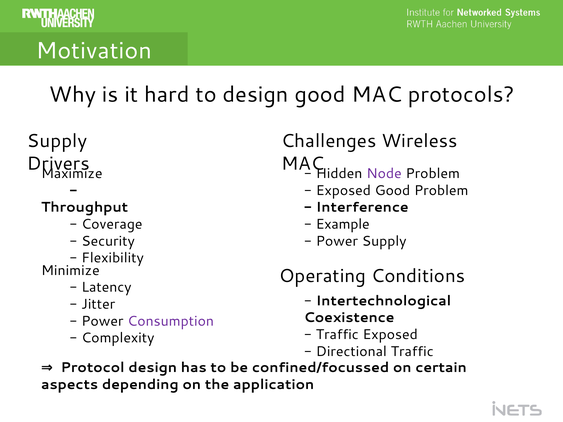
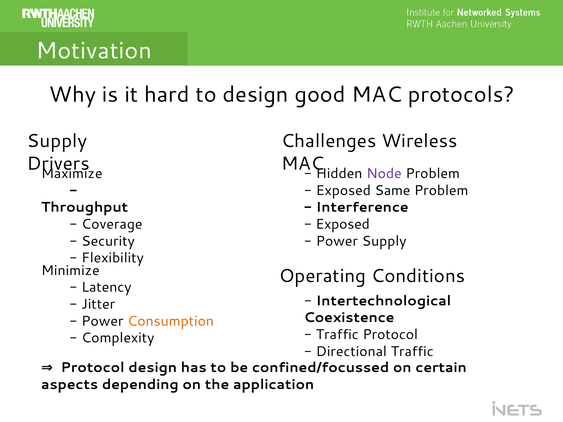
Exposed Good: Good -> Same (393, 191)
Example: Example -> Exposed (343, 224)
Consumption colour: purple -> orange (171, 321)
Traffic Exposed: Exposed -> Protocol (390, 335)
